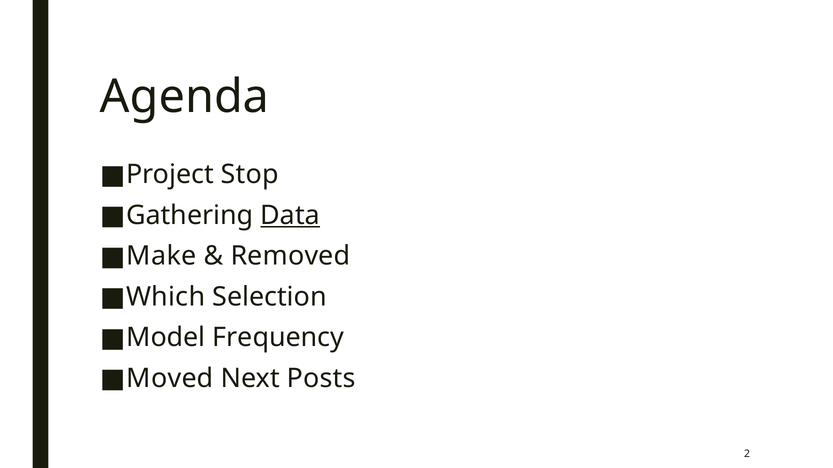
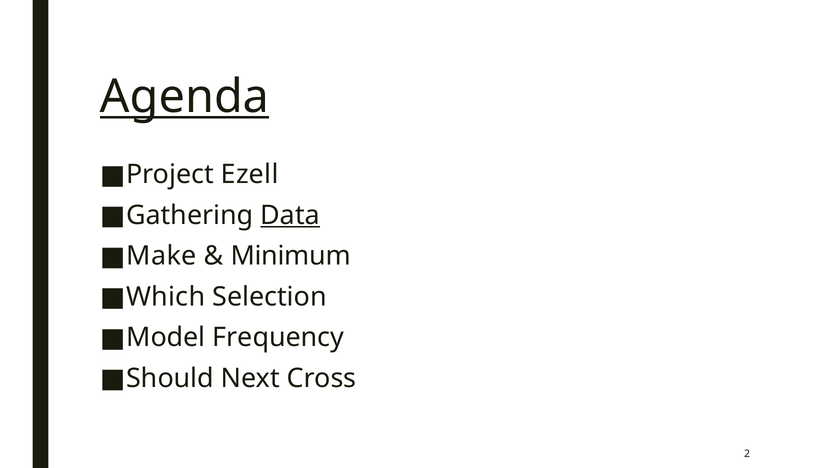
Agenda underline: none -> present (185, 97)
Stop: Stop -> Ezell (250, 175)
Removed: Removed -> Minimum (291, 256)
Moved: Moved -> Should (170, 379)
Posts: Posts -> Cross (321, 379)
